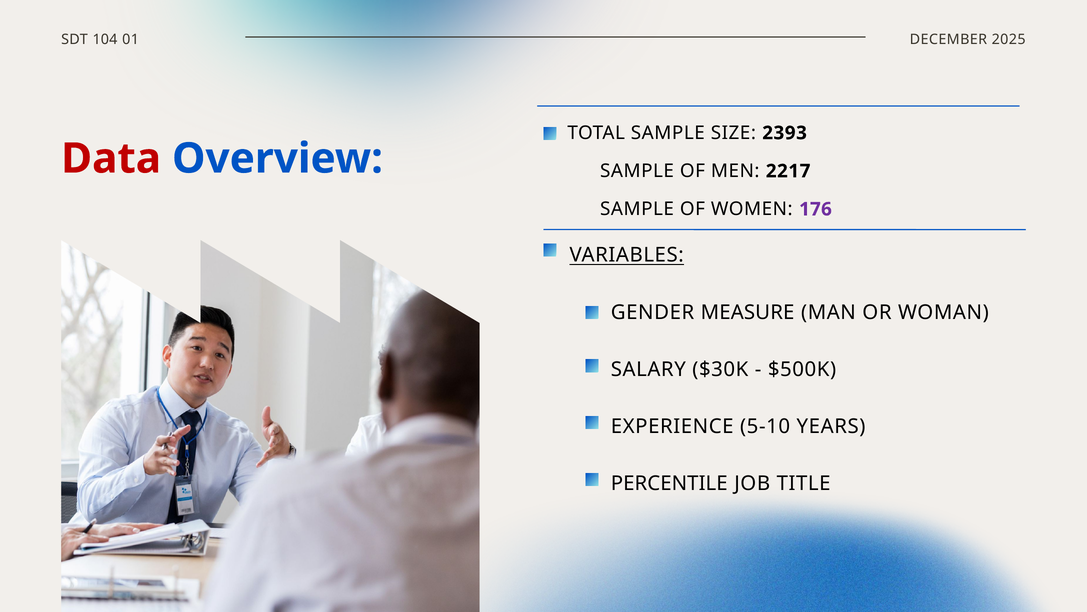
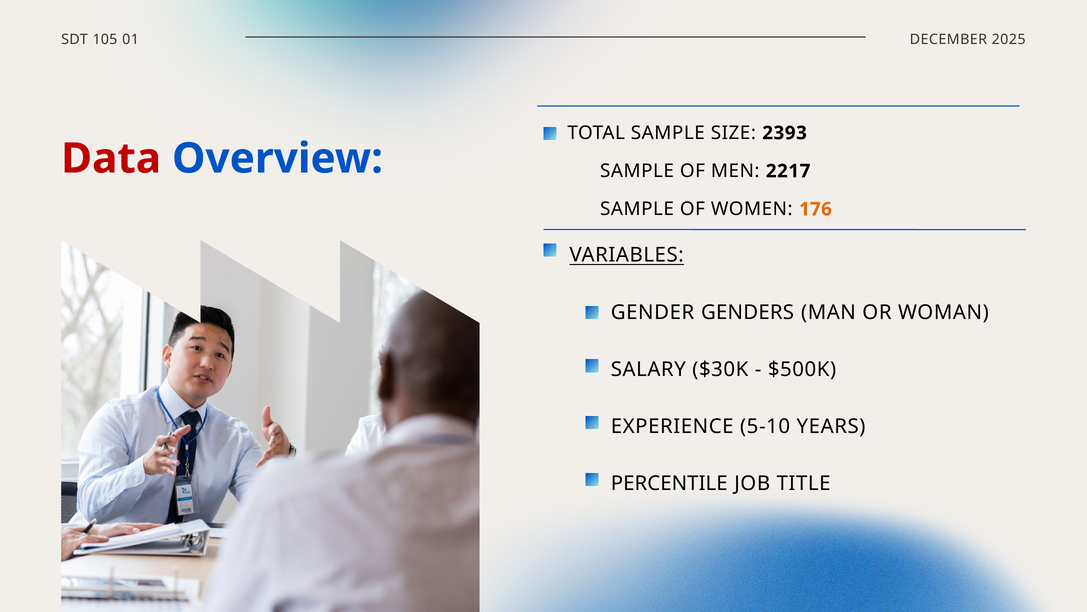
104: 104 -> 105 (105, 39)
176 colour: purple -> orange (815, 209)
MEASURE: MEASURE -> GENDERS (748, 312)
